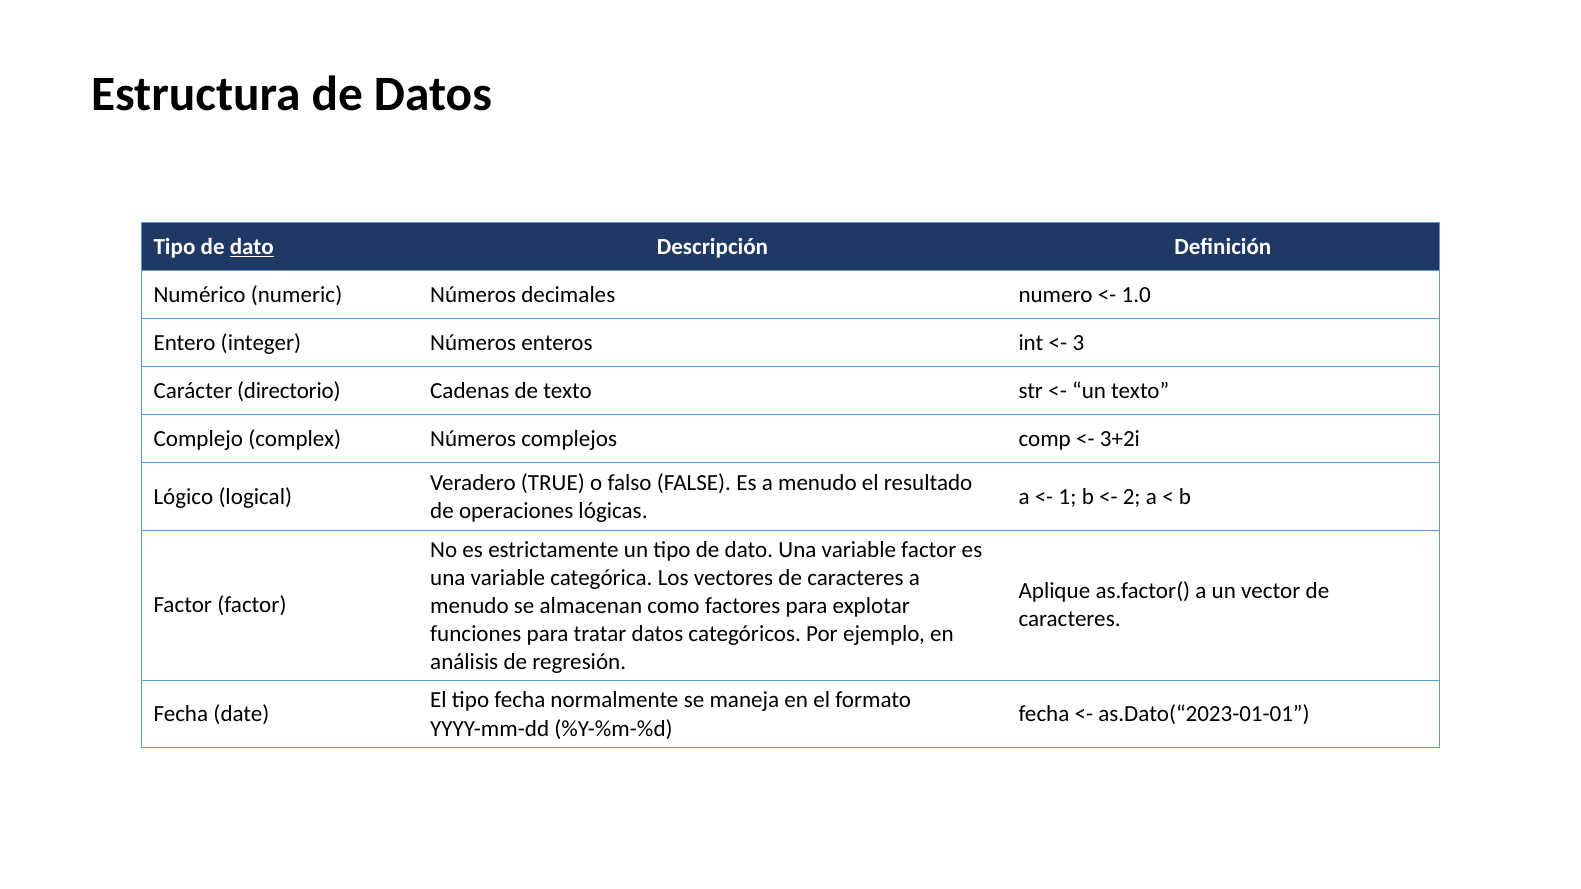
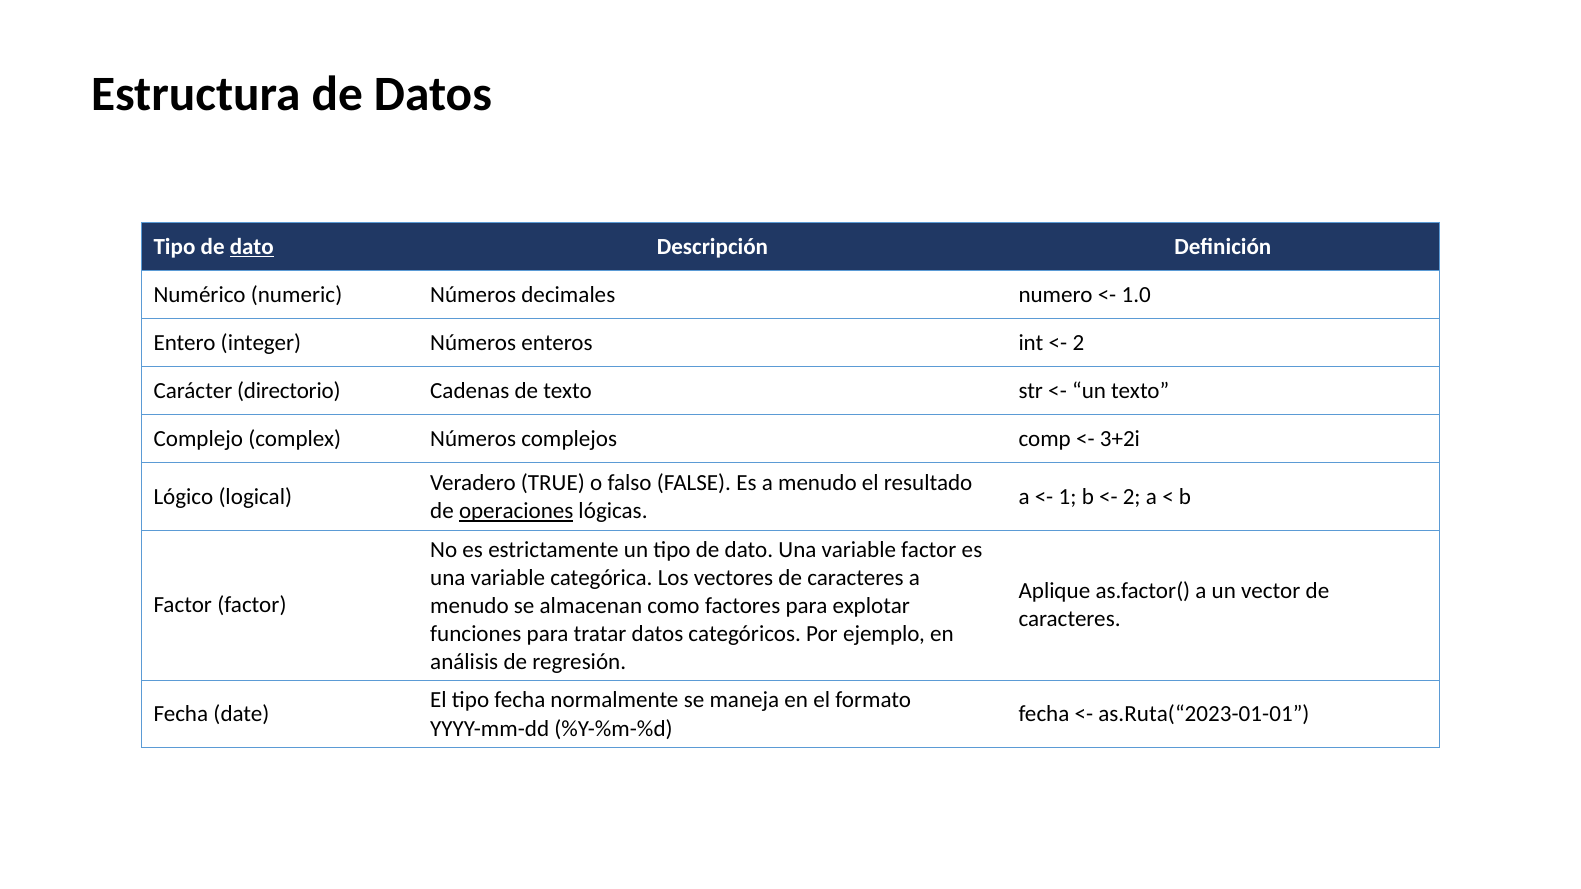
3: 3 -> 2 (1078, 343)
operaciones underline: none -> present (516, 511)
as.Dato(“2023-01-01: as.Dato(“2023-01-01 -> as.Ruta(“2023-01-01 (1204, 714)
